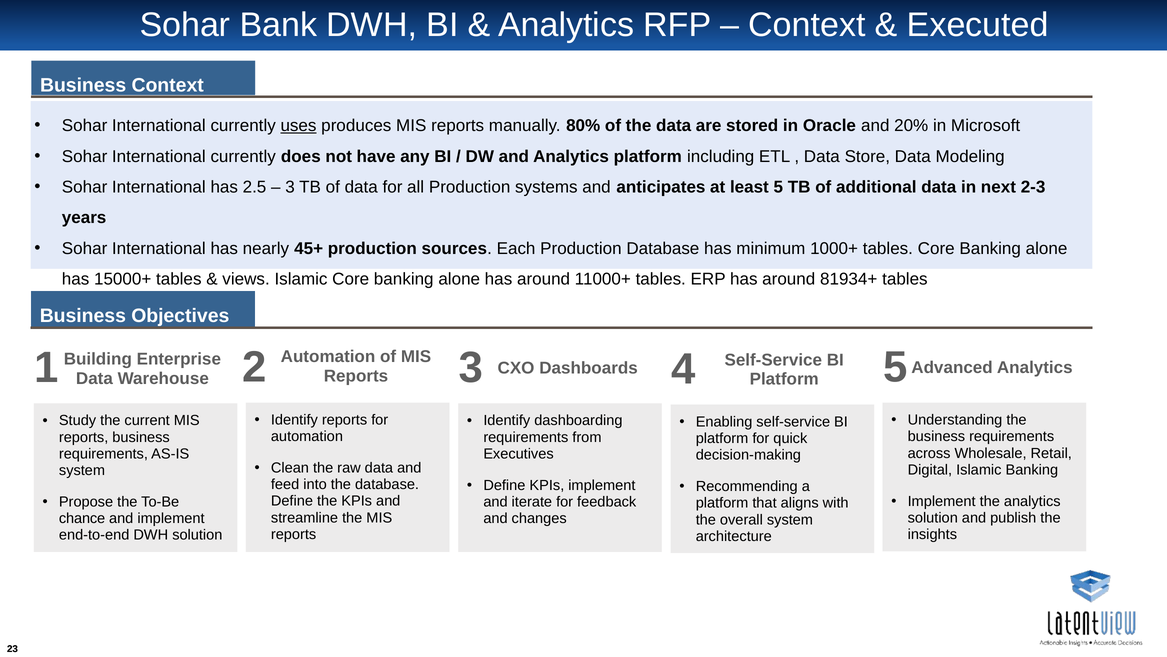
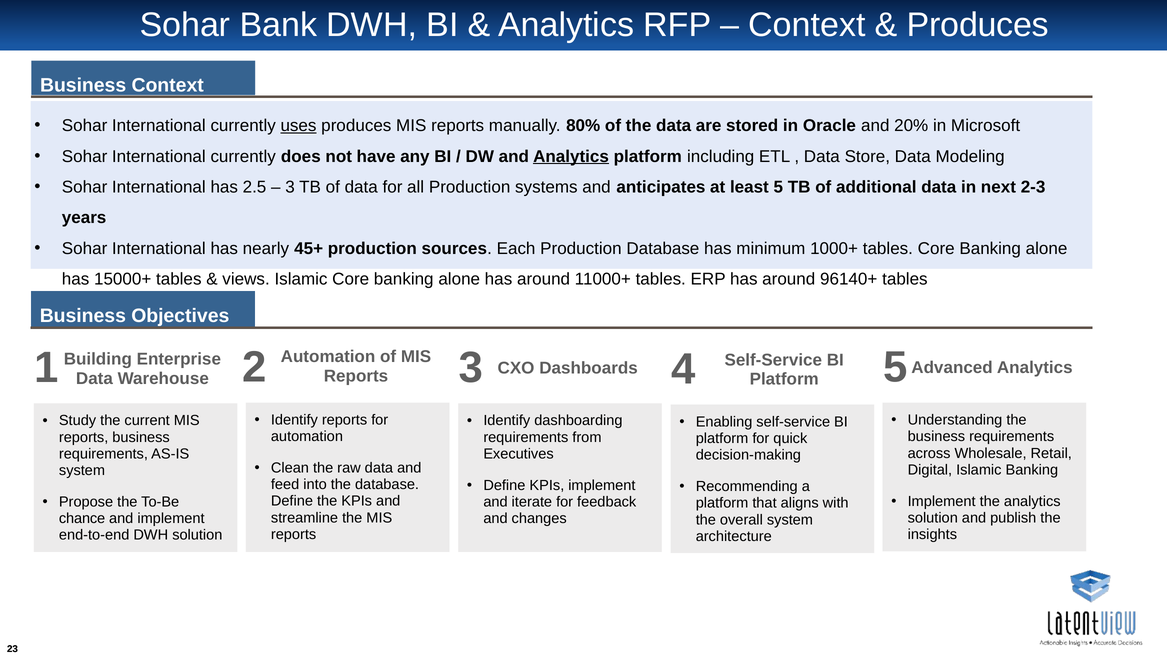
Executed: Executed -> Produces (978, 25)
Analytics underline: none -> present (571, 156)
81934+: 81934+ -> 96140+ (849, 279)
